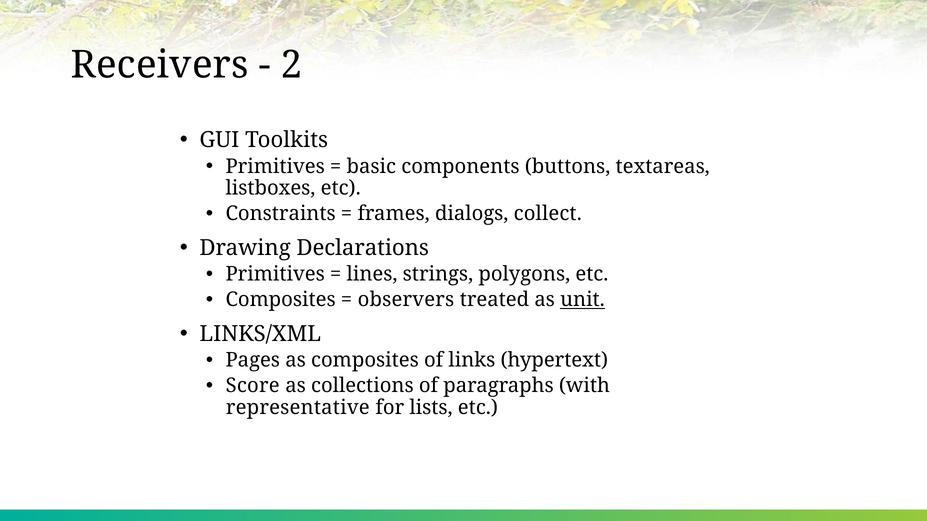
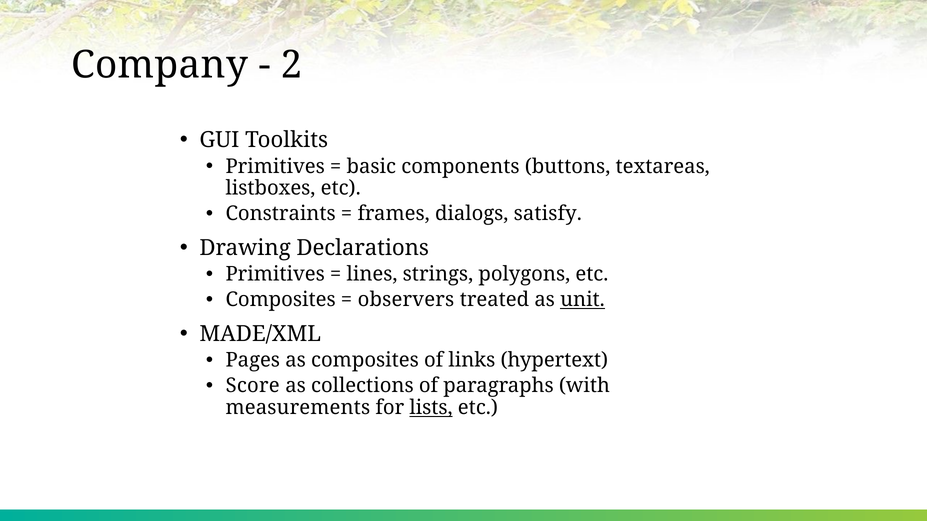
Receivers: Receivers -> Company (160, 65)
collect: collect -> satisfy (548, 214)
LINKS/XML: LINKS/XML -> MADE/XML (260, 334)
representative: representative -> measurements (298, 408)
lists underline: none -> present (431, 408)
